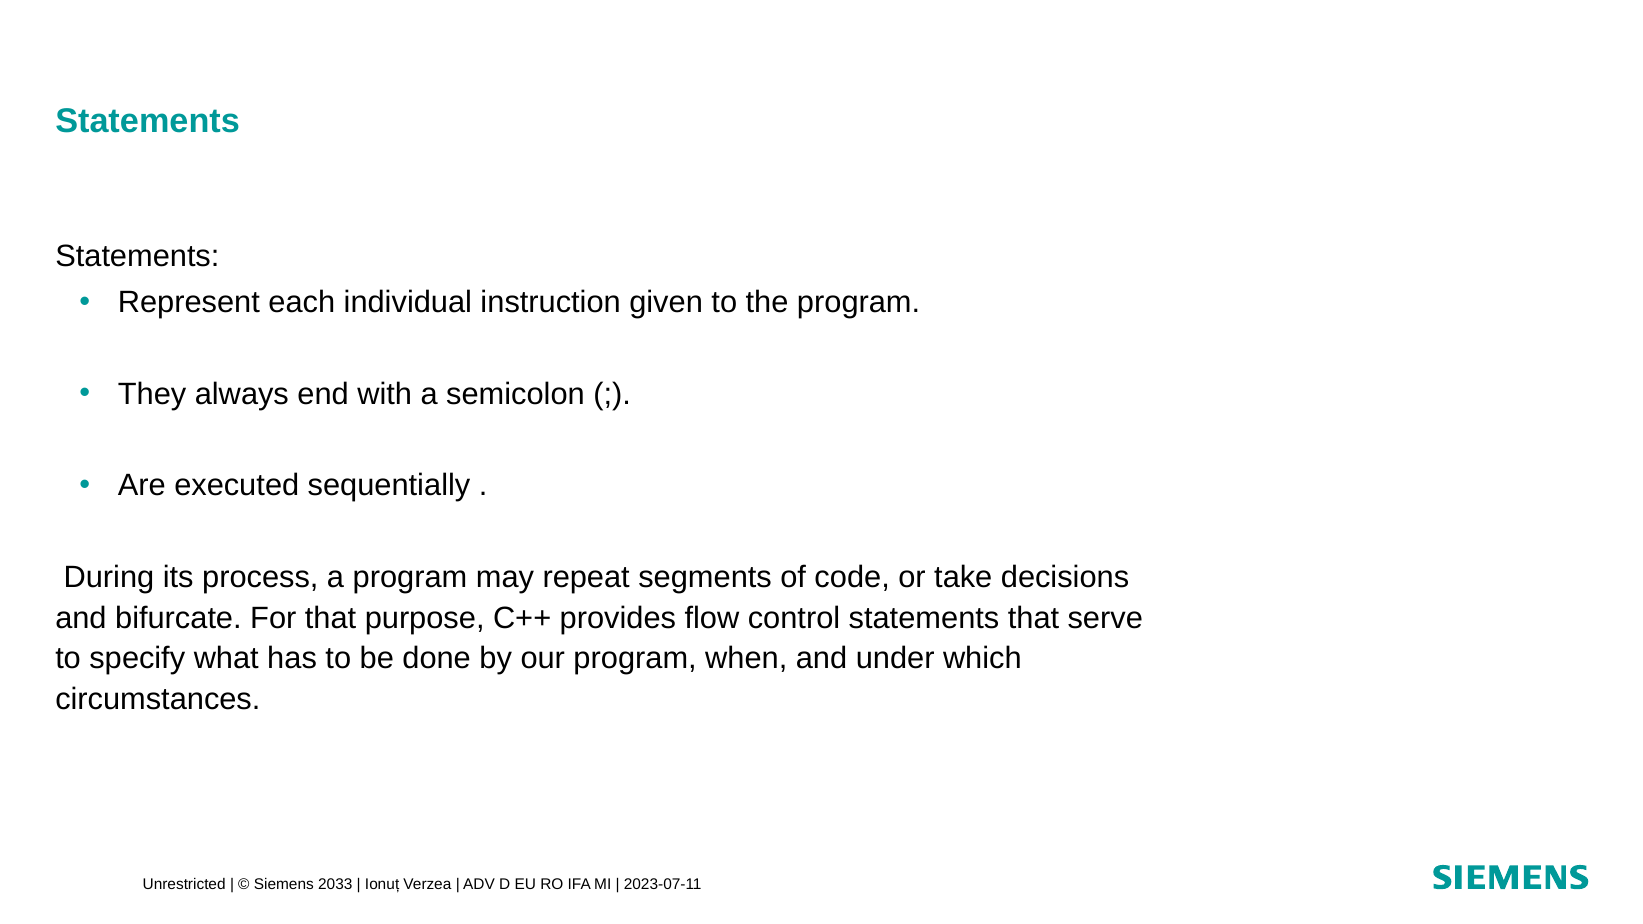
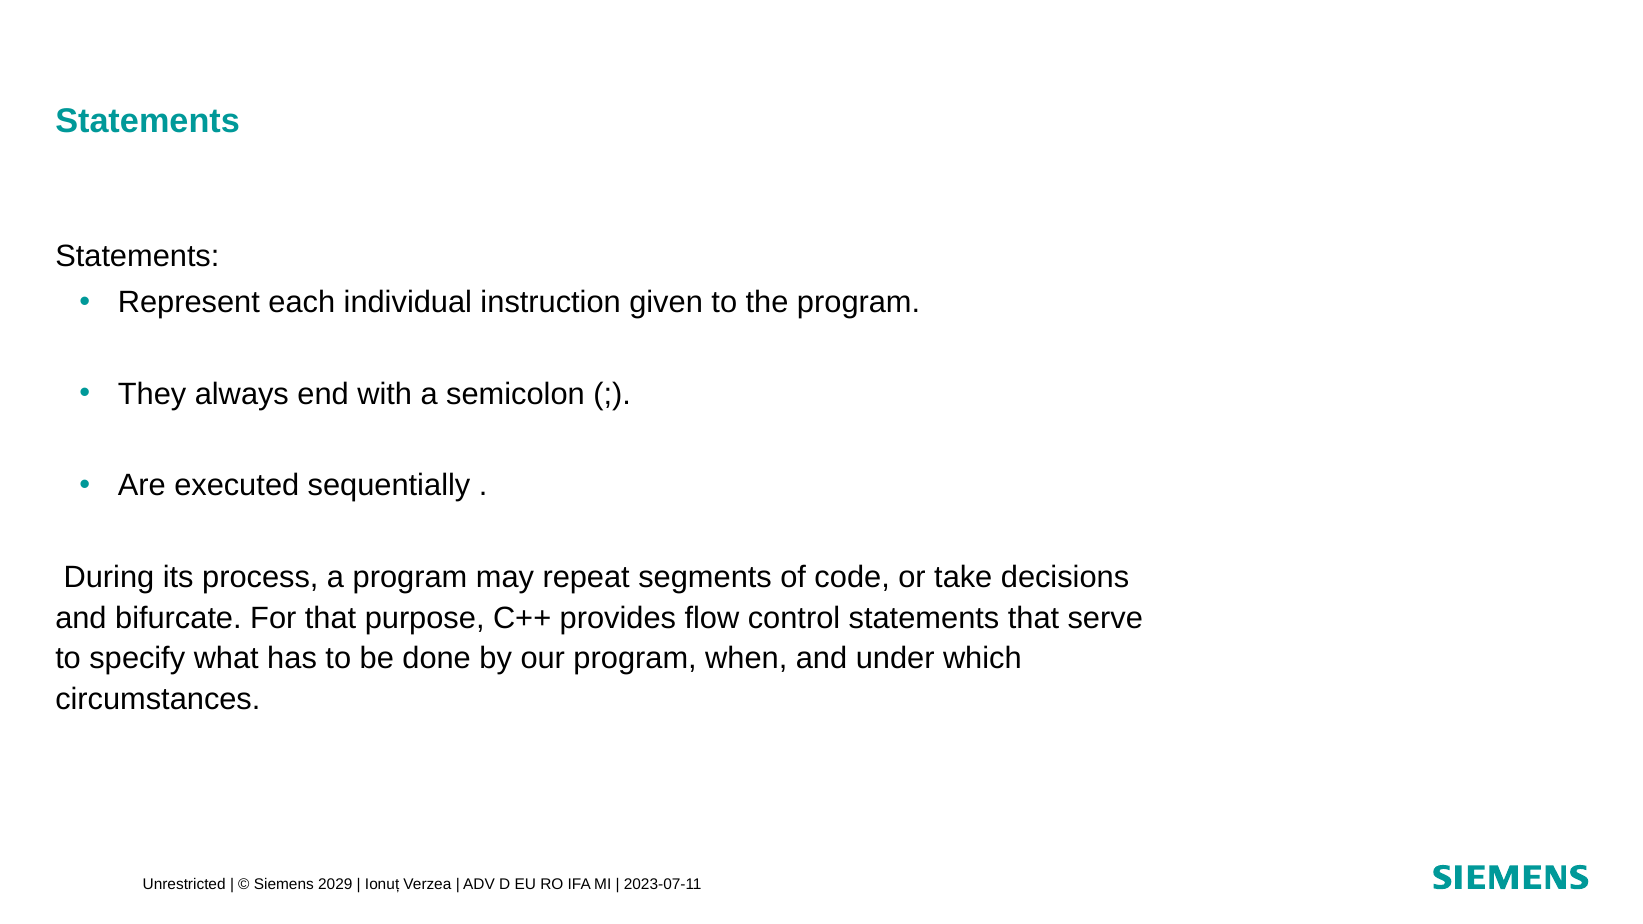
2033: 2033 -> 2029 (335, 884)
